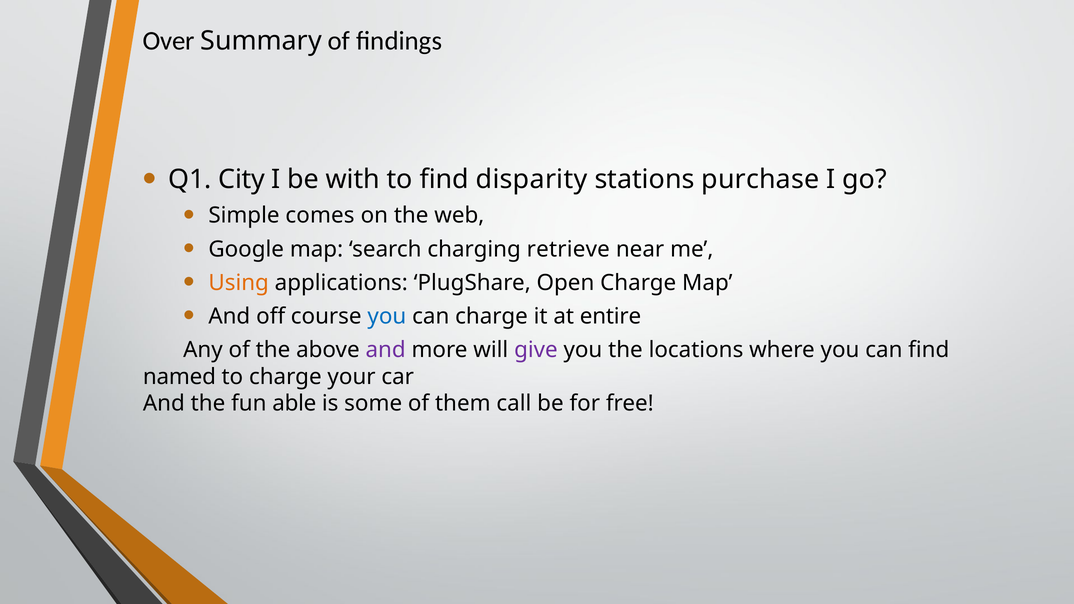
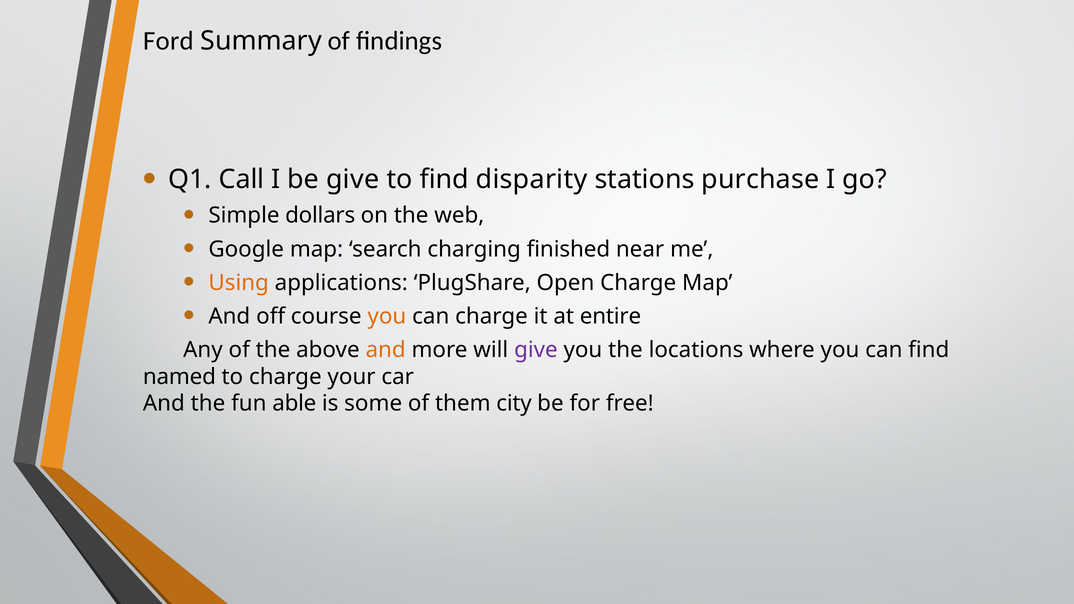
Over: Over -> Ford (169, 41)
City: City -> Call (241, 180)
be with: with -> give (353, 180)
comes: comes -> dollars (320, 216)
retrieve: retrieve -> finished (568, 249)
you colour: blue -> orange (387, 316)
and colour: purple -> orange (386, 350)
call: call -> city (514, 404)
